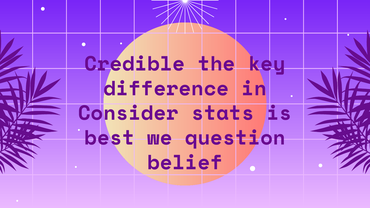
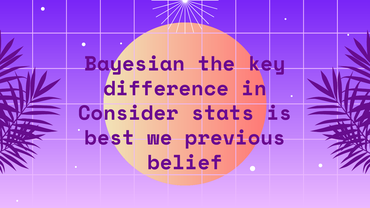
Credible: Credible -> Bayesian (135, 64)
question: question -> previous (235, 138)
